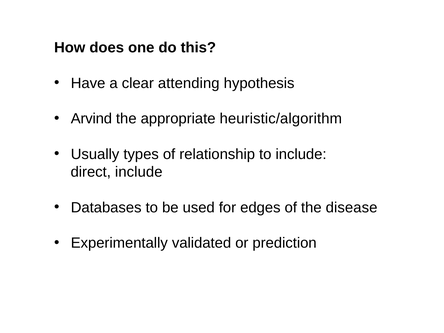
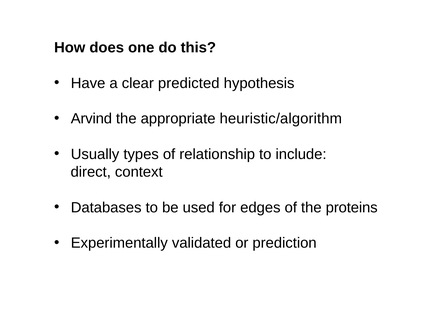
attending: attending -> predicted (189, 83)
direct include: include -> context (139, 172)
disease: disease -> proteins (352, 208)
